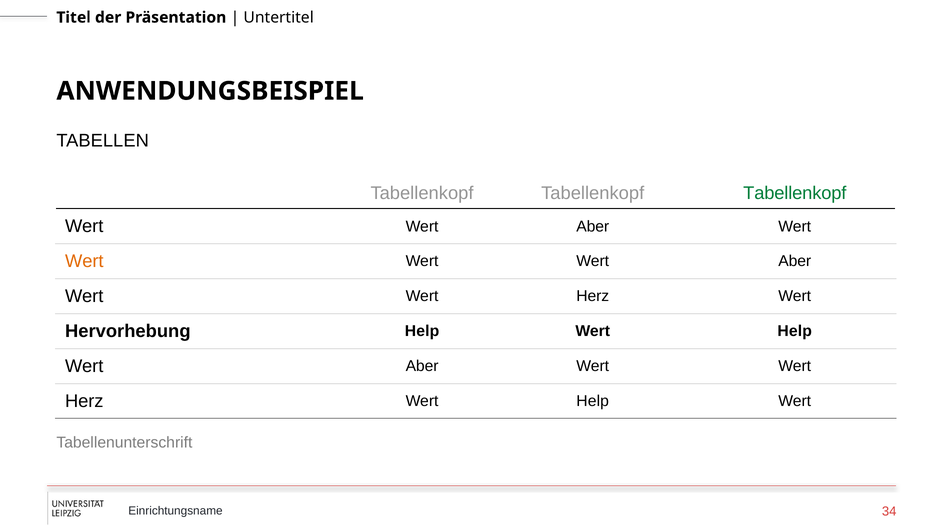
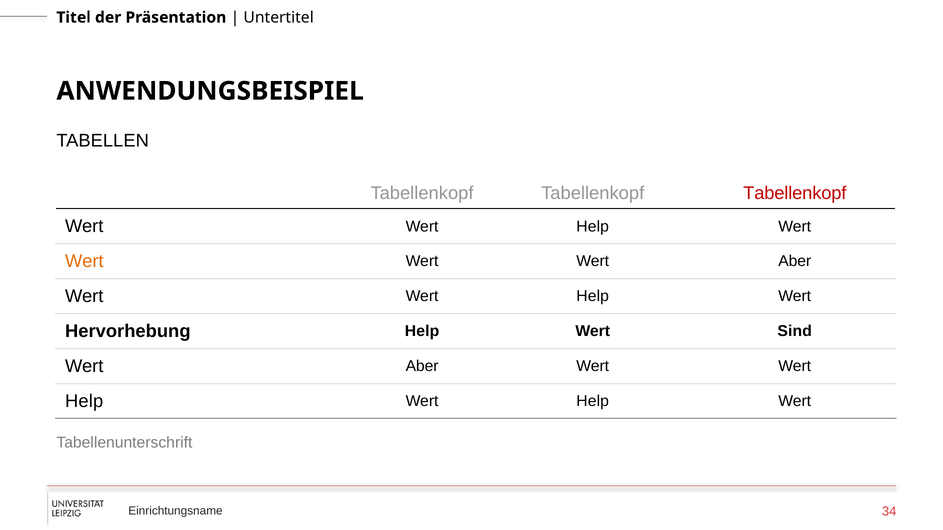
Tabellenkopf colour: green -> red (795, 193)
Aber: Aber -> Help (593, 227)
Herz: Herz -> Help (593, 297)
Help: Help -> Sind (795, 332)
Herz: Herz -> Help (84, 402)
